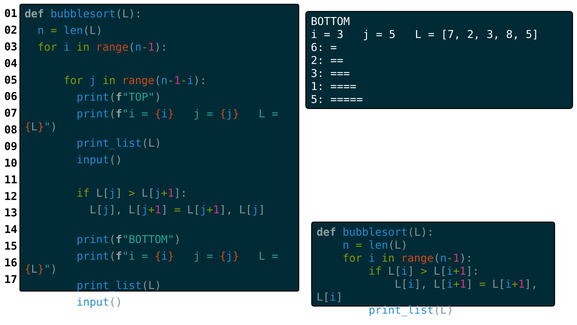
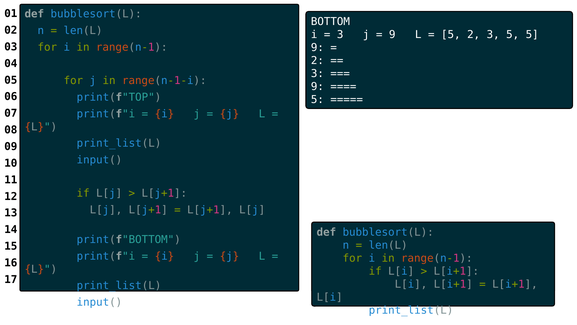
5: 5 -> 9 (392, 35)
7: 7 -> 5 (451, 35)
3 8: 8 -> 5 (513, 35)
6: 6 -> 9 (317, 48)
1: 1 -> 9 (317, 86)
